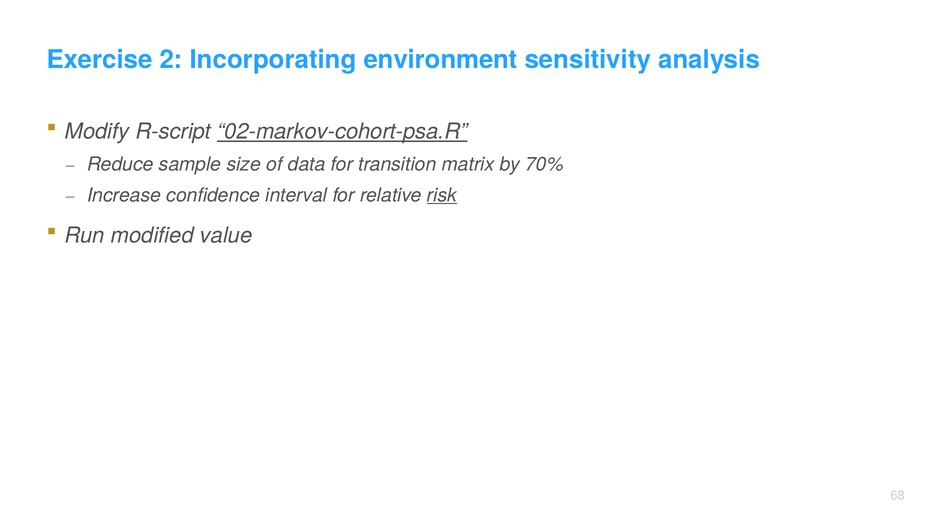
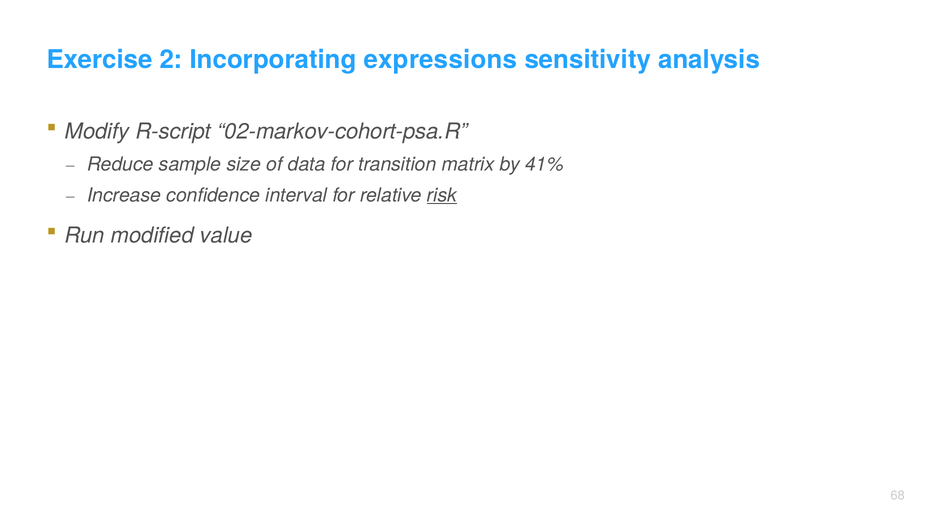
environment: environment -> expressions (440, 60)
02-markov-cohort-psa.R underline: present -> none (342, 132)
70%: 70% -> 41% (544, 164)
